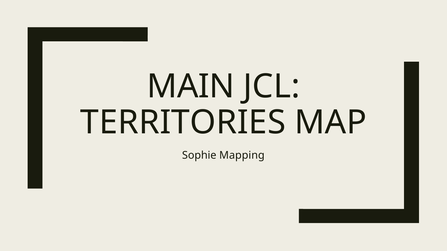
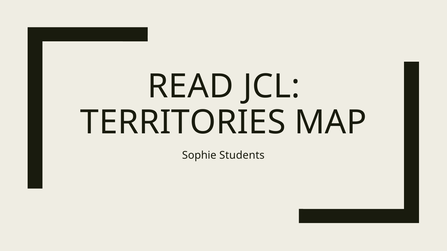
MAIN: MAIN -> READ (191, 87)
Mapping: Mapping -> Students (242, 155)
